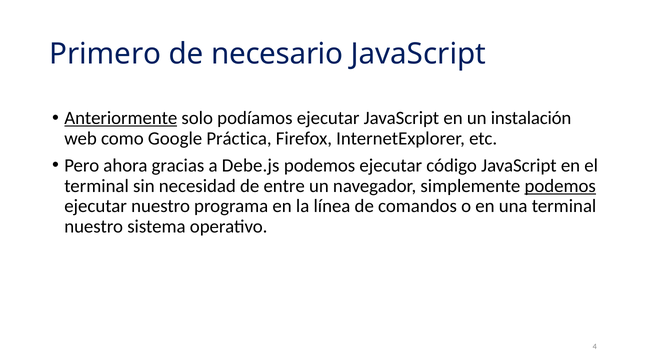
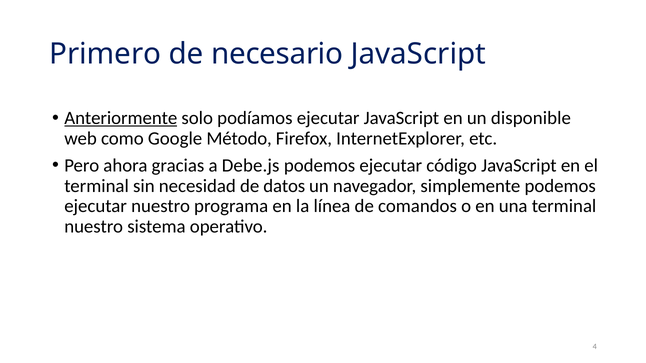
instalación: instalación -> disponible (531, 118)
Práctica: Práctica -> Método (239, 139)
entre: entre -> datos (284, 186)
podemos underline: present -> none (560, 186)
